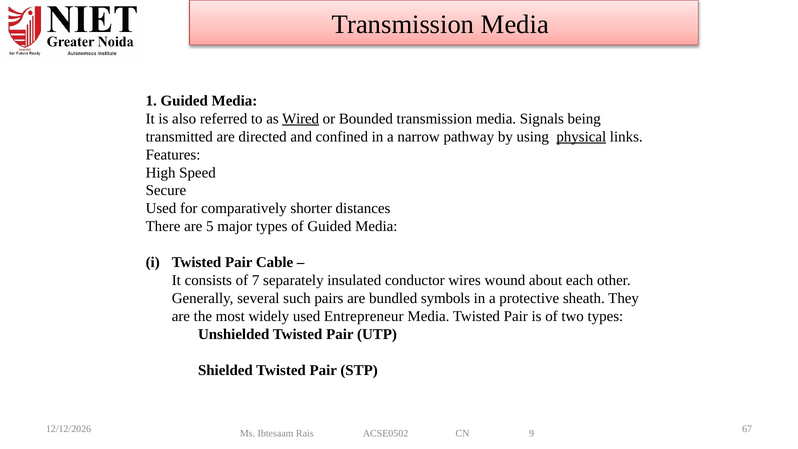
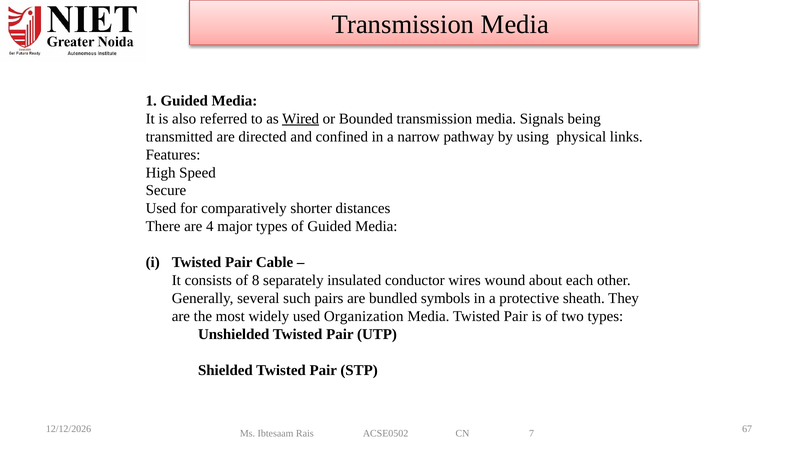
physical underline: present -> none (581, 137)
5: 5 -> 4 (210, 226)
7: 7 -> 8 (256, 280)
Entrepreneur: Entrepreneur -> Organization (364, 316)
9: 9 -> 7 (532, 433)
